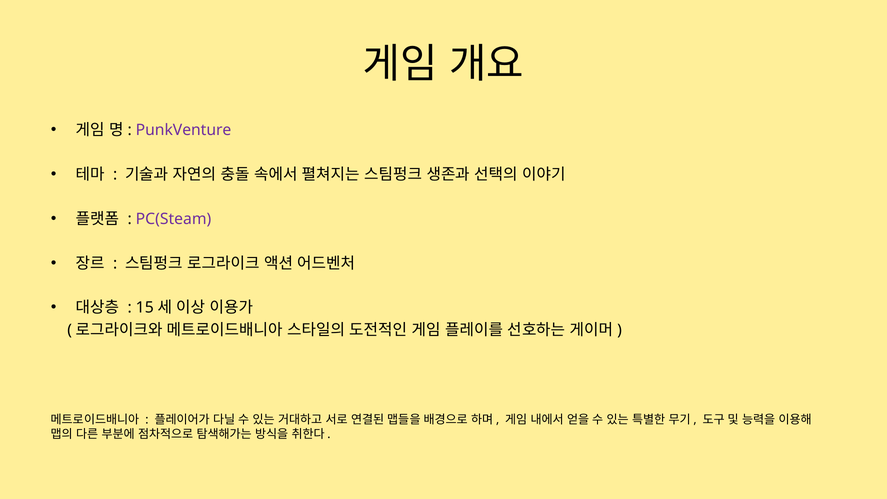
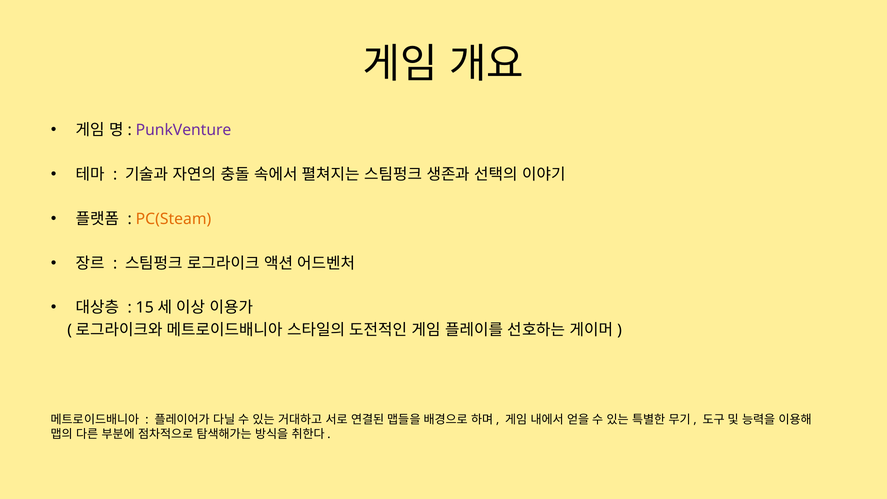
PC(Steam colour: purple -> orange (174, 219)
